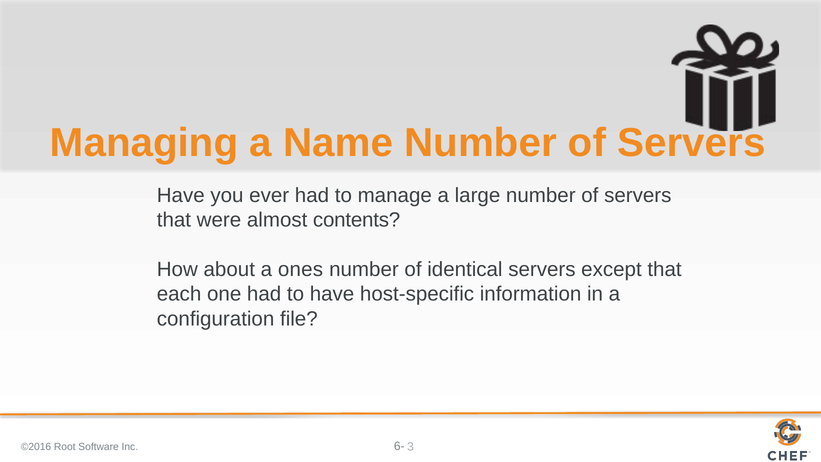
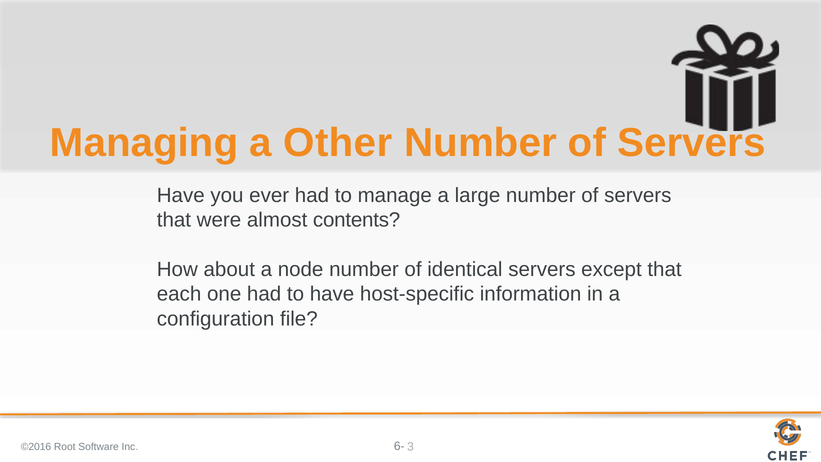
Name: Name -> Other (338, 143)
ones: ones -> node (301, 269)
